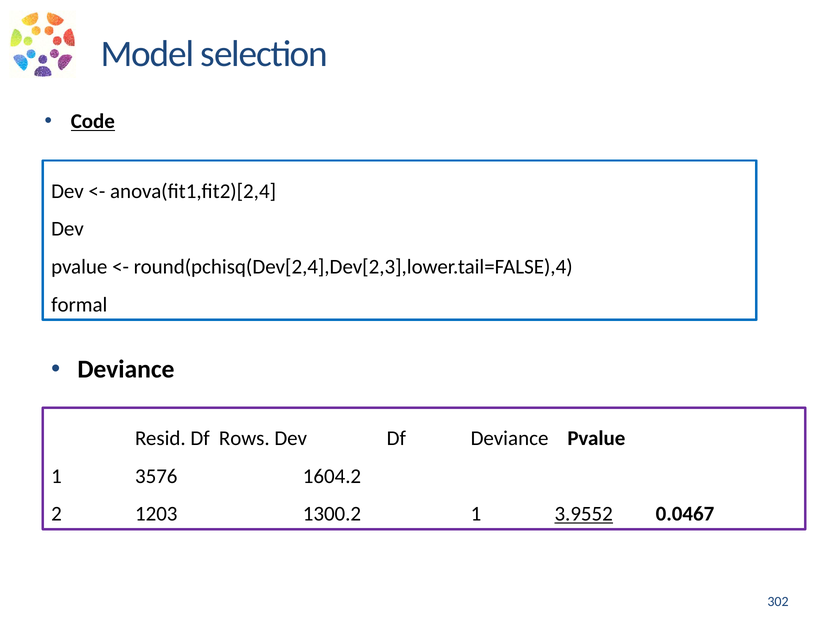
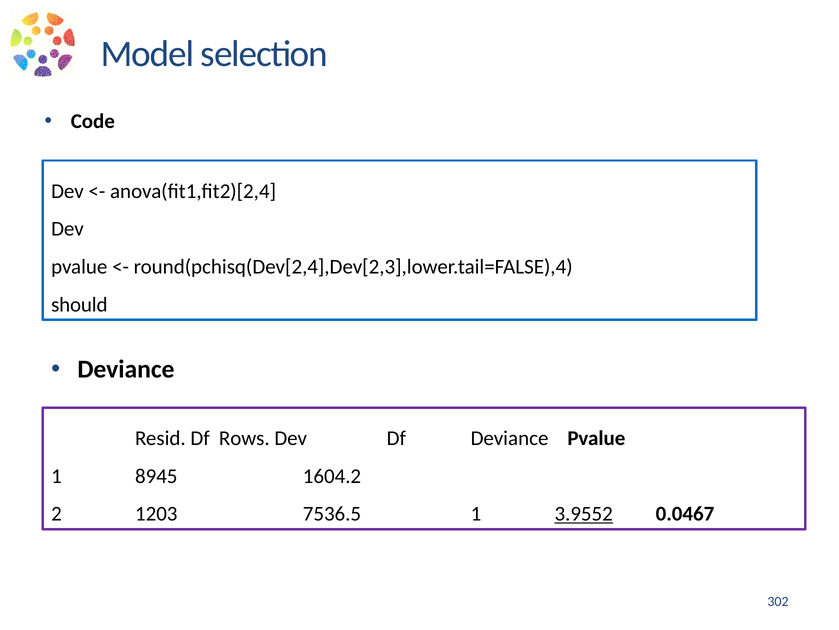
Code underline: present -> none (93, 121)
formal: formal -> should (79, 304)
3576: 3576 -> 8945 (156, 476)
1300.2: 1300.2 -> 7536.5 (332, 513)
